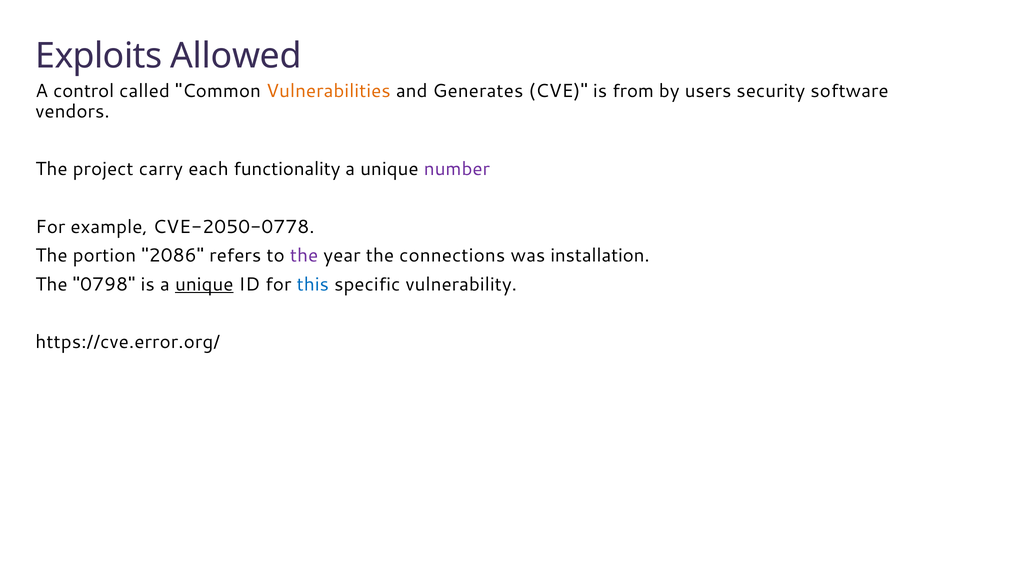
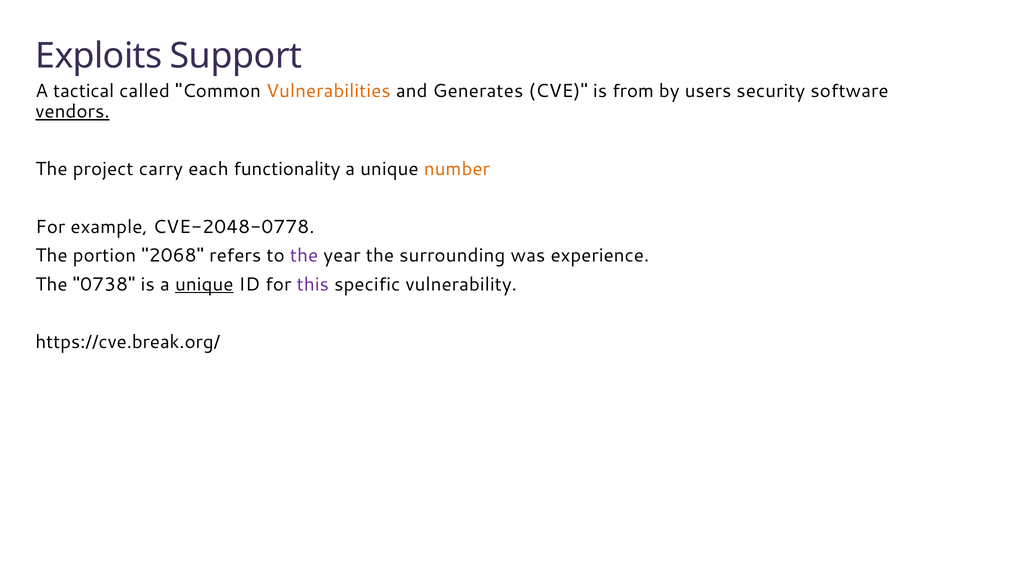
Allowed: Allowed -> Support (236, 56)
control: control -> tactical (84, 91)
vendors underline: none -> present (72, 112)
number colour: purple -> orange (457, 169)
CVE-2050-0778: CVE-2050-0778 -> CVE-2048-0778 (234, 227)
2086: 2086 -> 2068 (173, 256)
connections: connections -> surrounding (452, 256)
installation: installation -> experience (600, 256)
0798: 0798 -> 0738 (104, 285)
this colour: blue -> purple (313, 285)
https://cve.error.org/: https://cve.error.org/ -> https://cve.break.org/ (128, 342)
